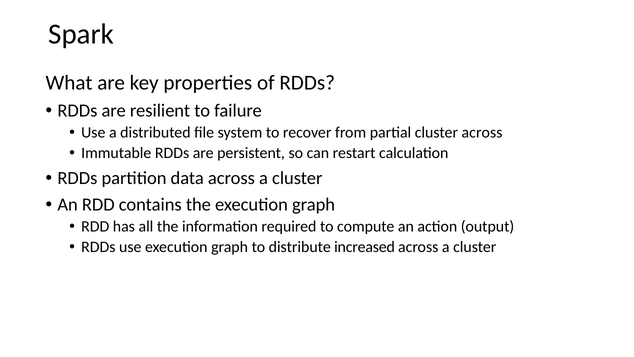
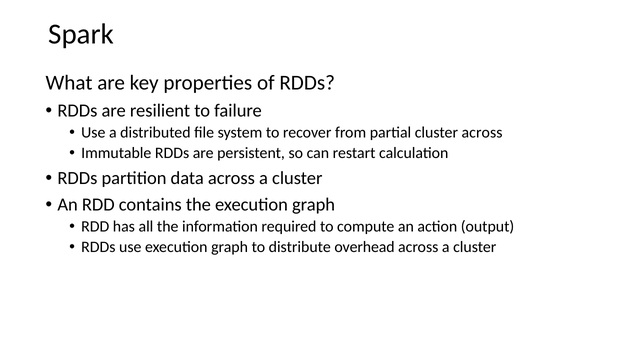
increased: increased -> overhead (364, 247)
